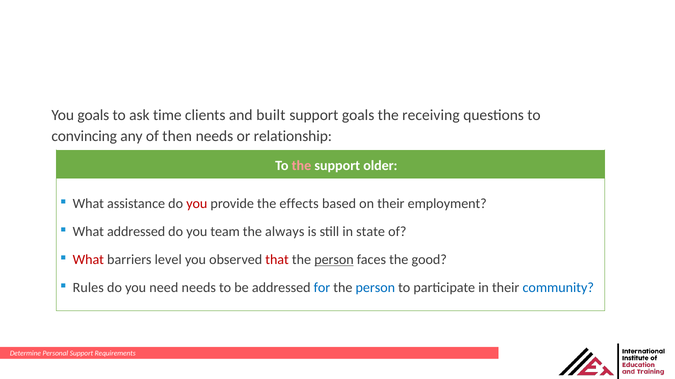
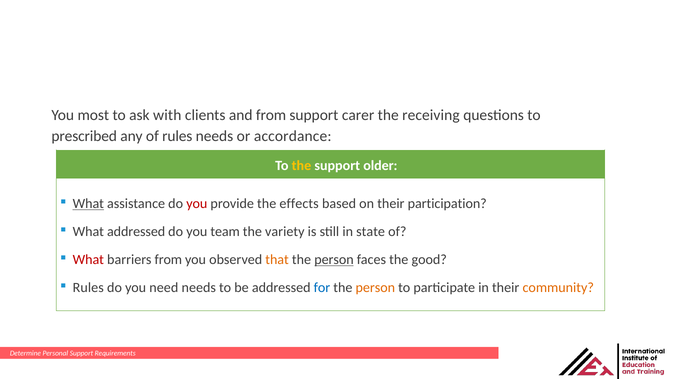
You goals: goals -> most (93, 115)
time: time -> with (167, 115)
and built: built -> from (271, 115)
support goals: goals -> carer (358, 115)
convincing: convincing -> prescribed (84, 137)
of then: then -> rules (177, 137)
relationship: relationship -> accordance (293, 137)
the colour: pink -> yellow (301, 166)
What underline: none -> present (88, 204)
employment: employment -> participation (447, 204)
always: always -> variety (285, 232)
barriers level: level -> from (168, 260)
that colour: red -> orange (277, 260)
person colour: blue -> orange (375, 288)
community colour: blue -> orange (558, 288)
